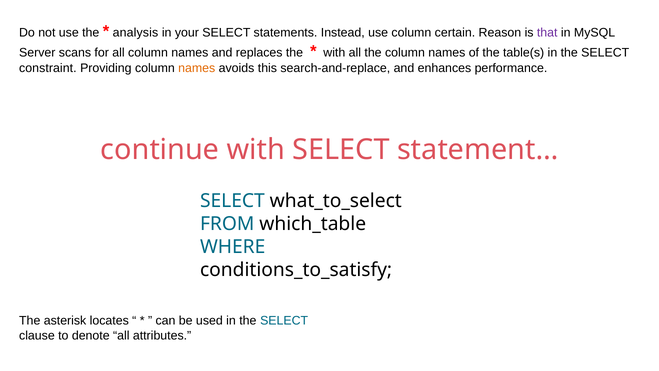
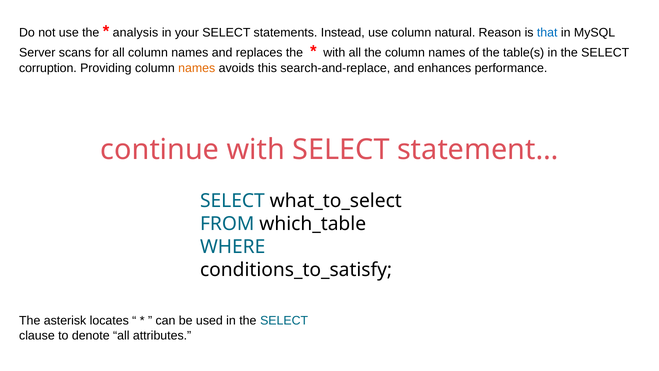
certain: certain -> natural (455, 33)
that colour: purple -> blue (547, 33)
constraint: constraint -> corruption (48, 68)
